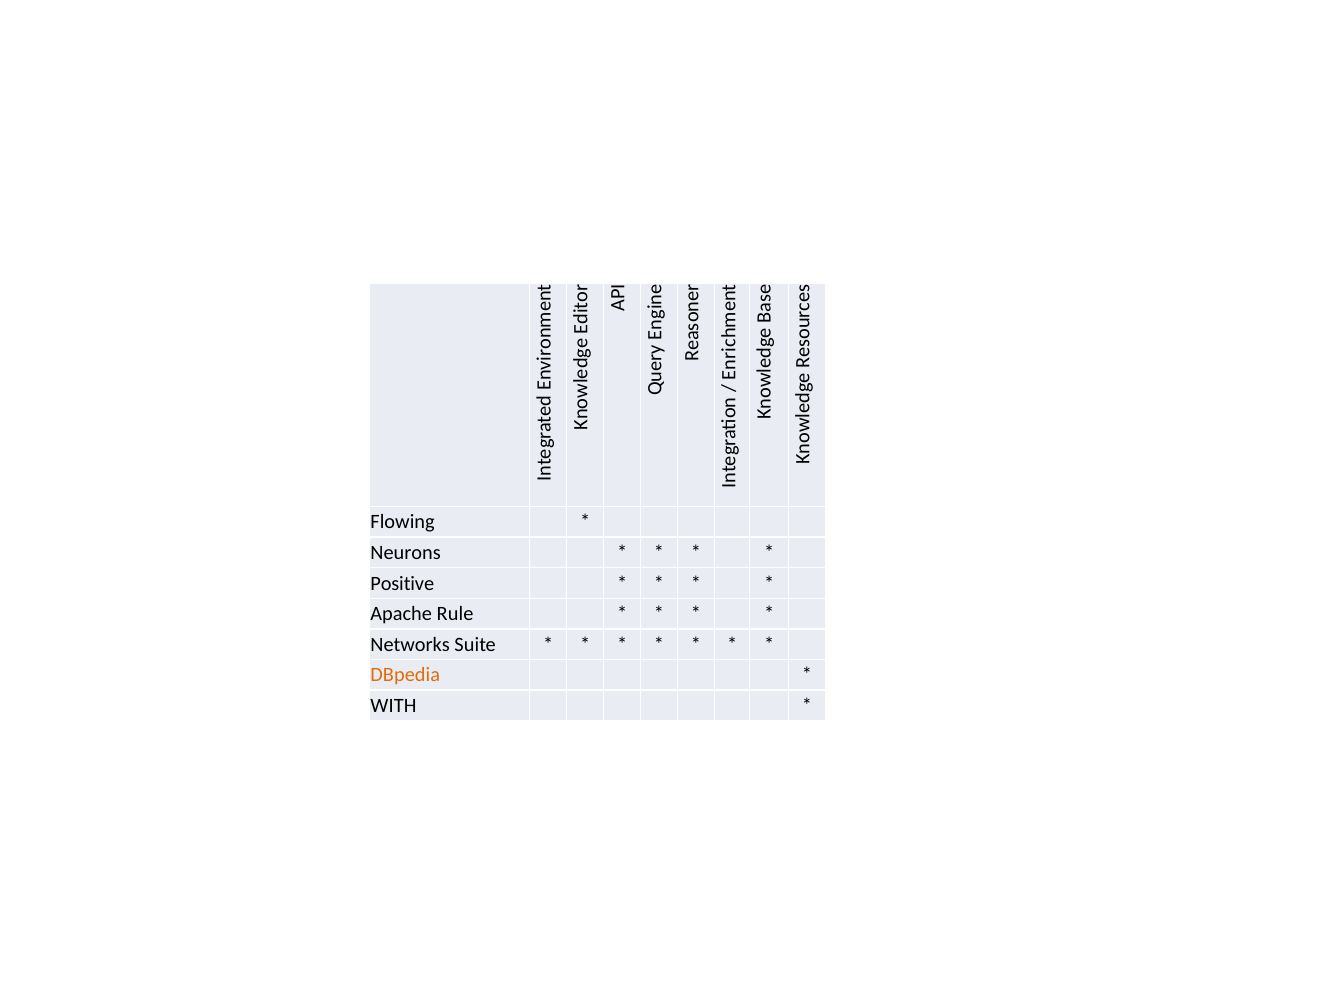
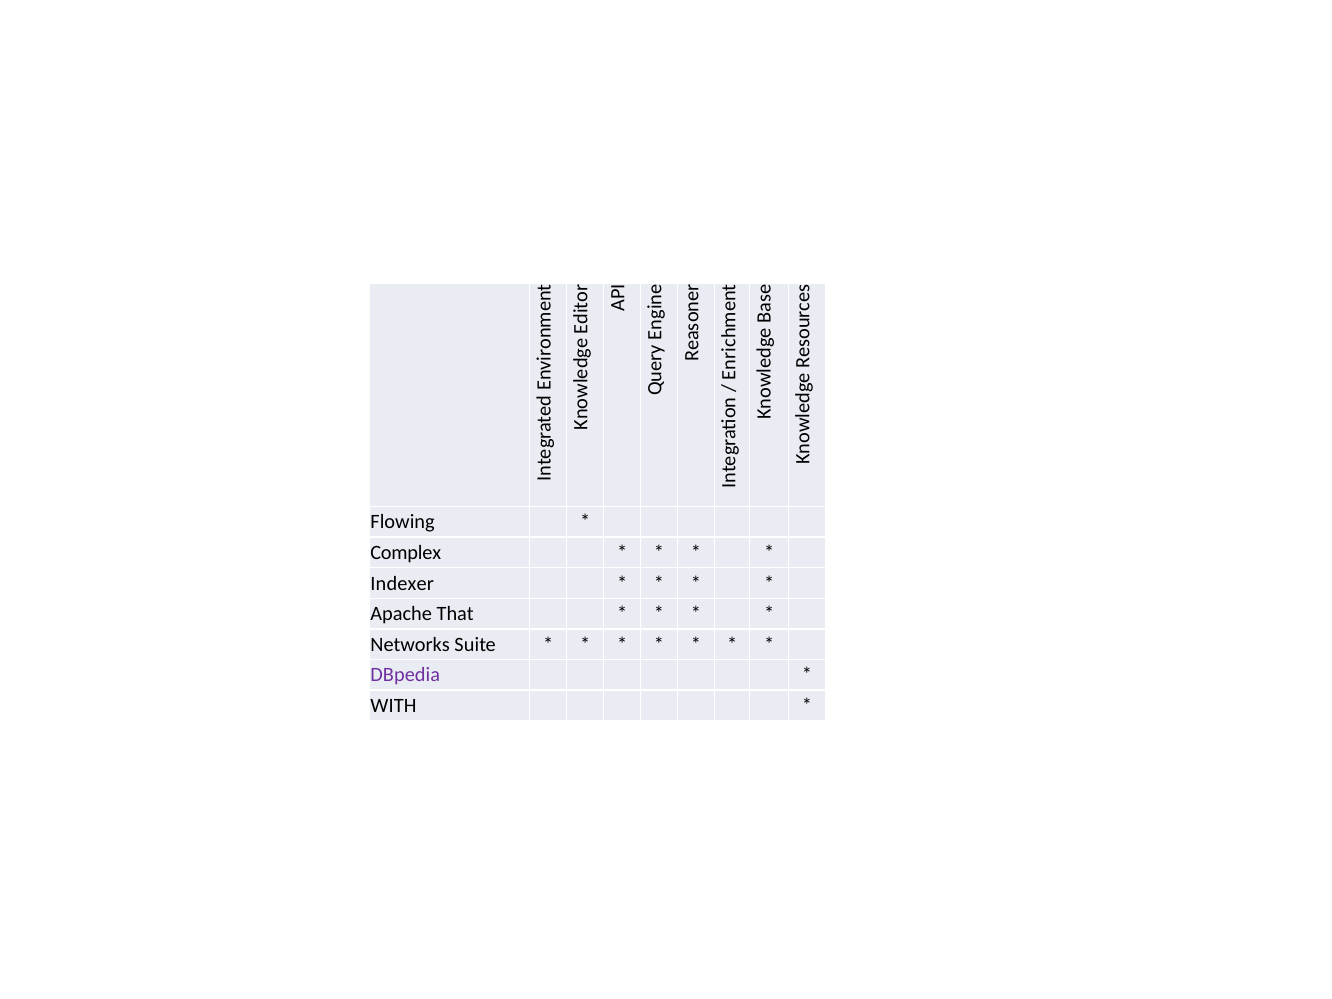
Neurons: Neurons -> Complex (406, 553)
Positive: Positive -> Indexer (402, 583)
Rule: Rule -> That (455, 614)
DBpedia colour: orange -> purple (405, 675)
